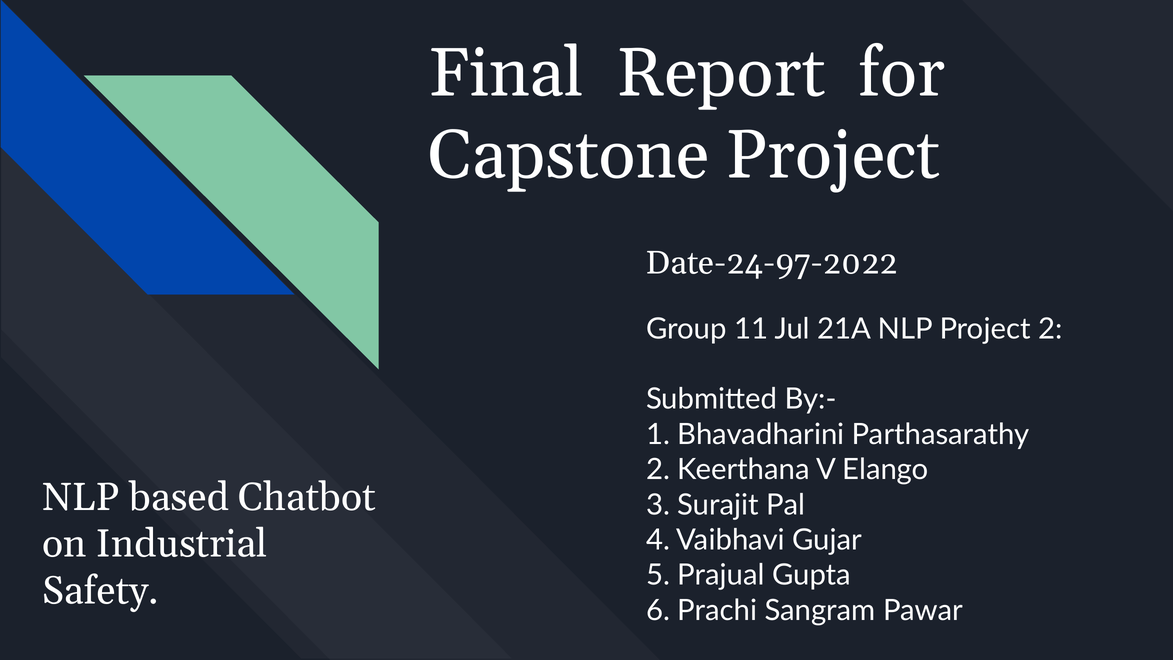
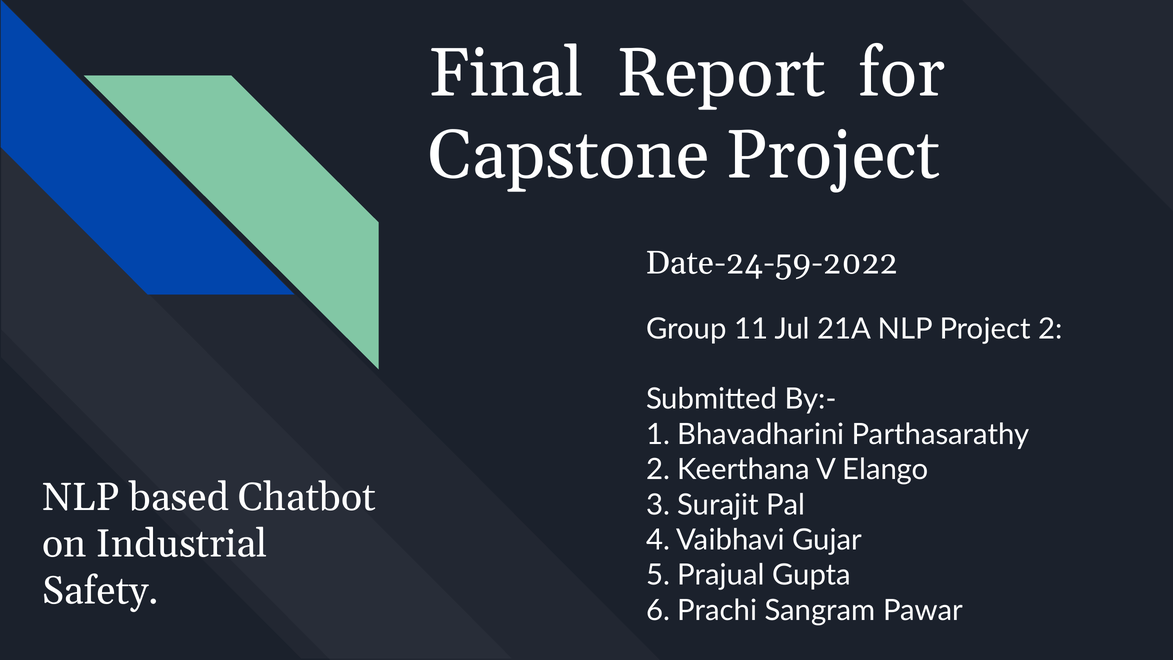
Date-24-97-2022: Date-24-97-2022 -> Date-24-59-2022 (772, 263)
